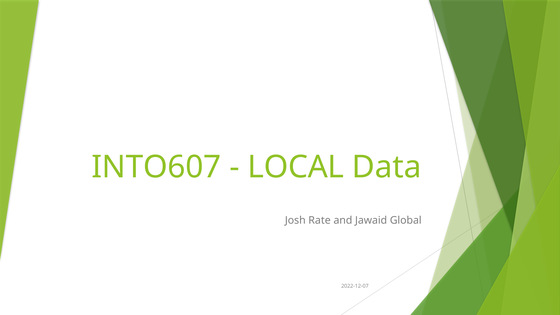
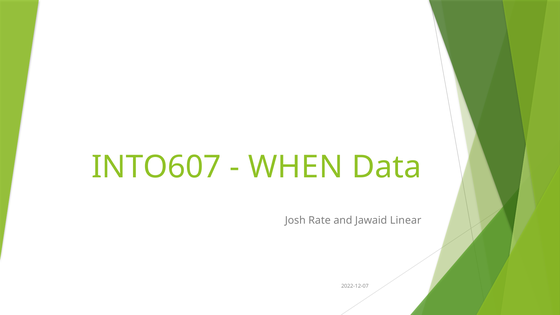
LOCAL: LOCAL -> WHEN (296, 167)
Global: Global -> Linear (406, 220)
